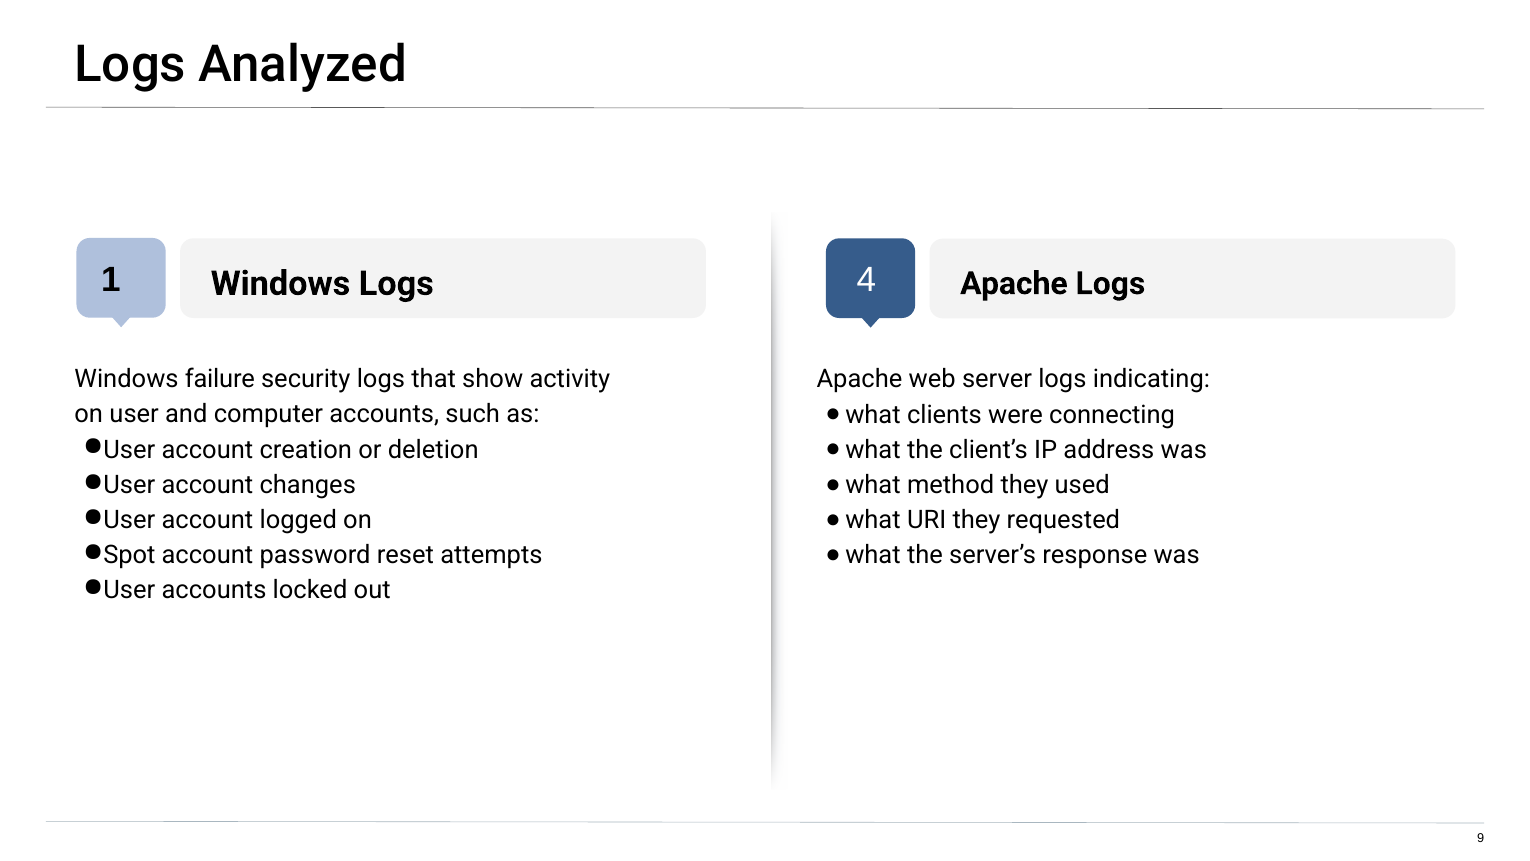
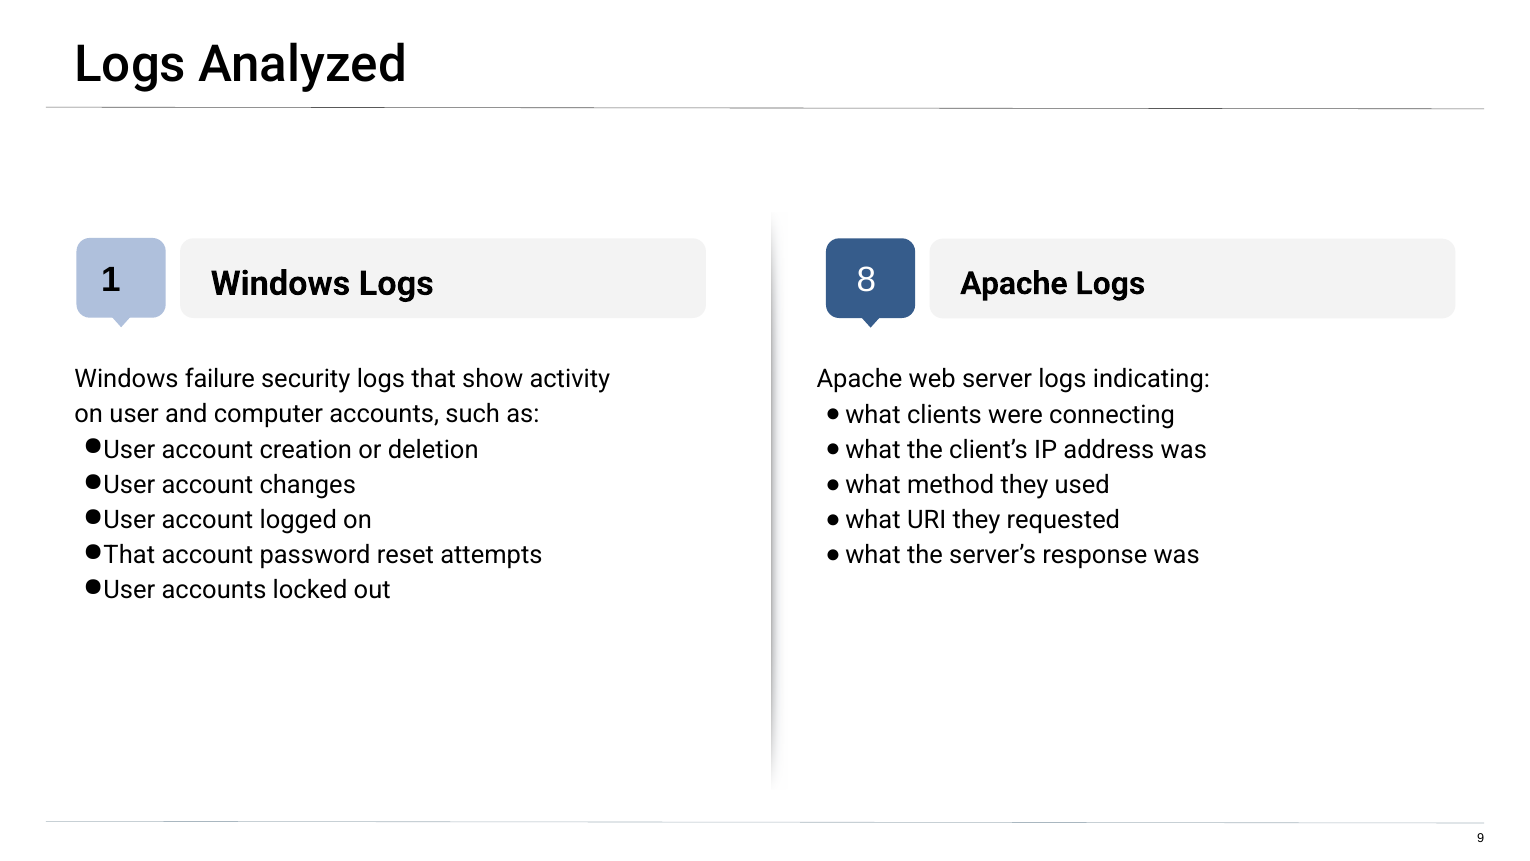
4: 4 -> 8 (866, 280)
Spot: Spot -> That (129, 555)
